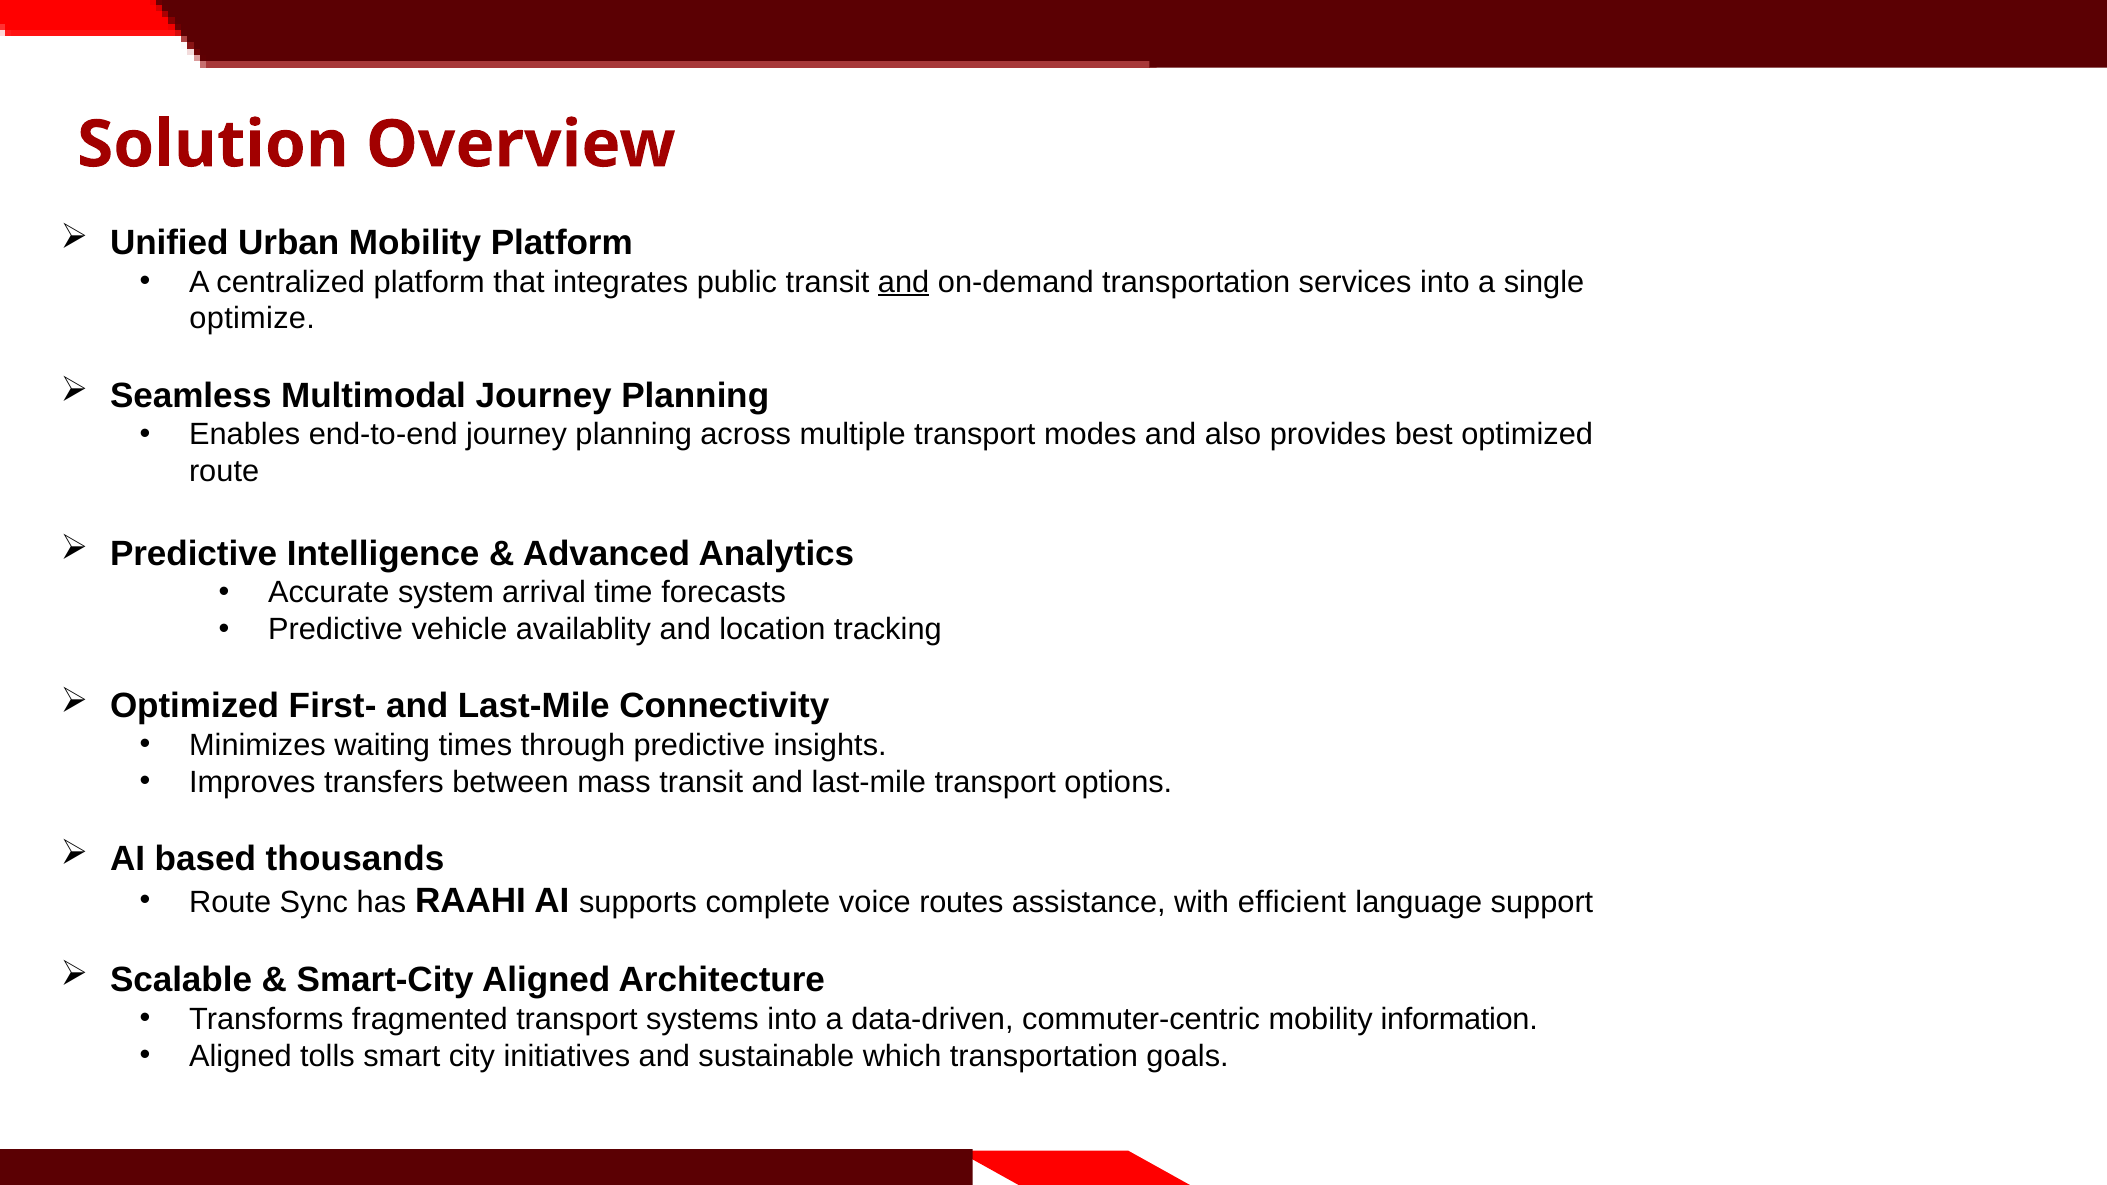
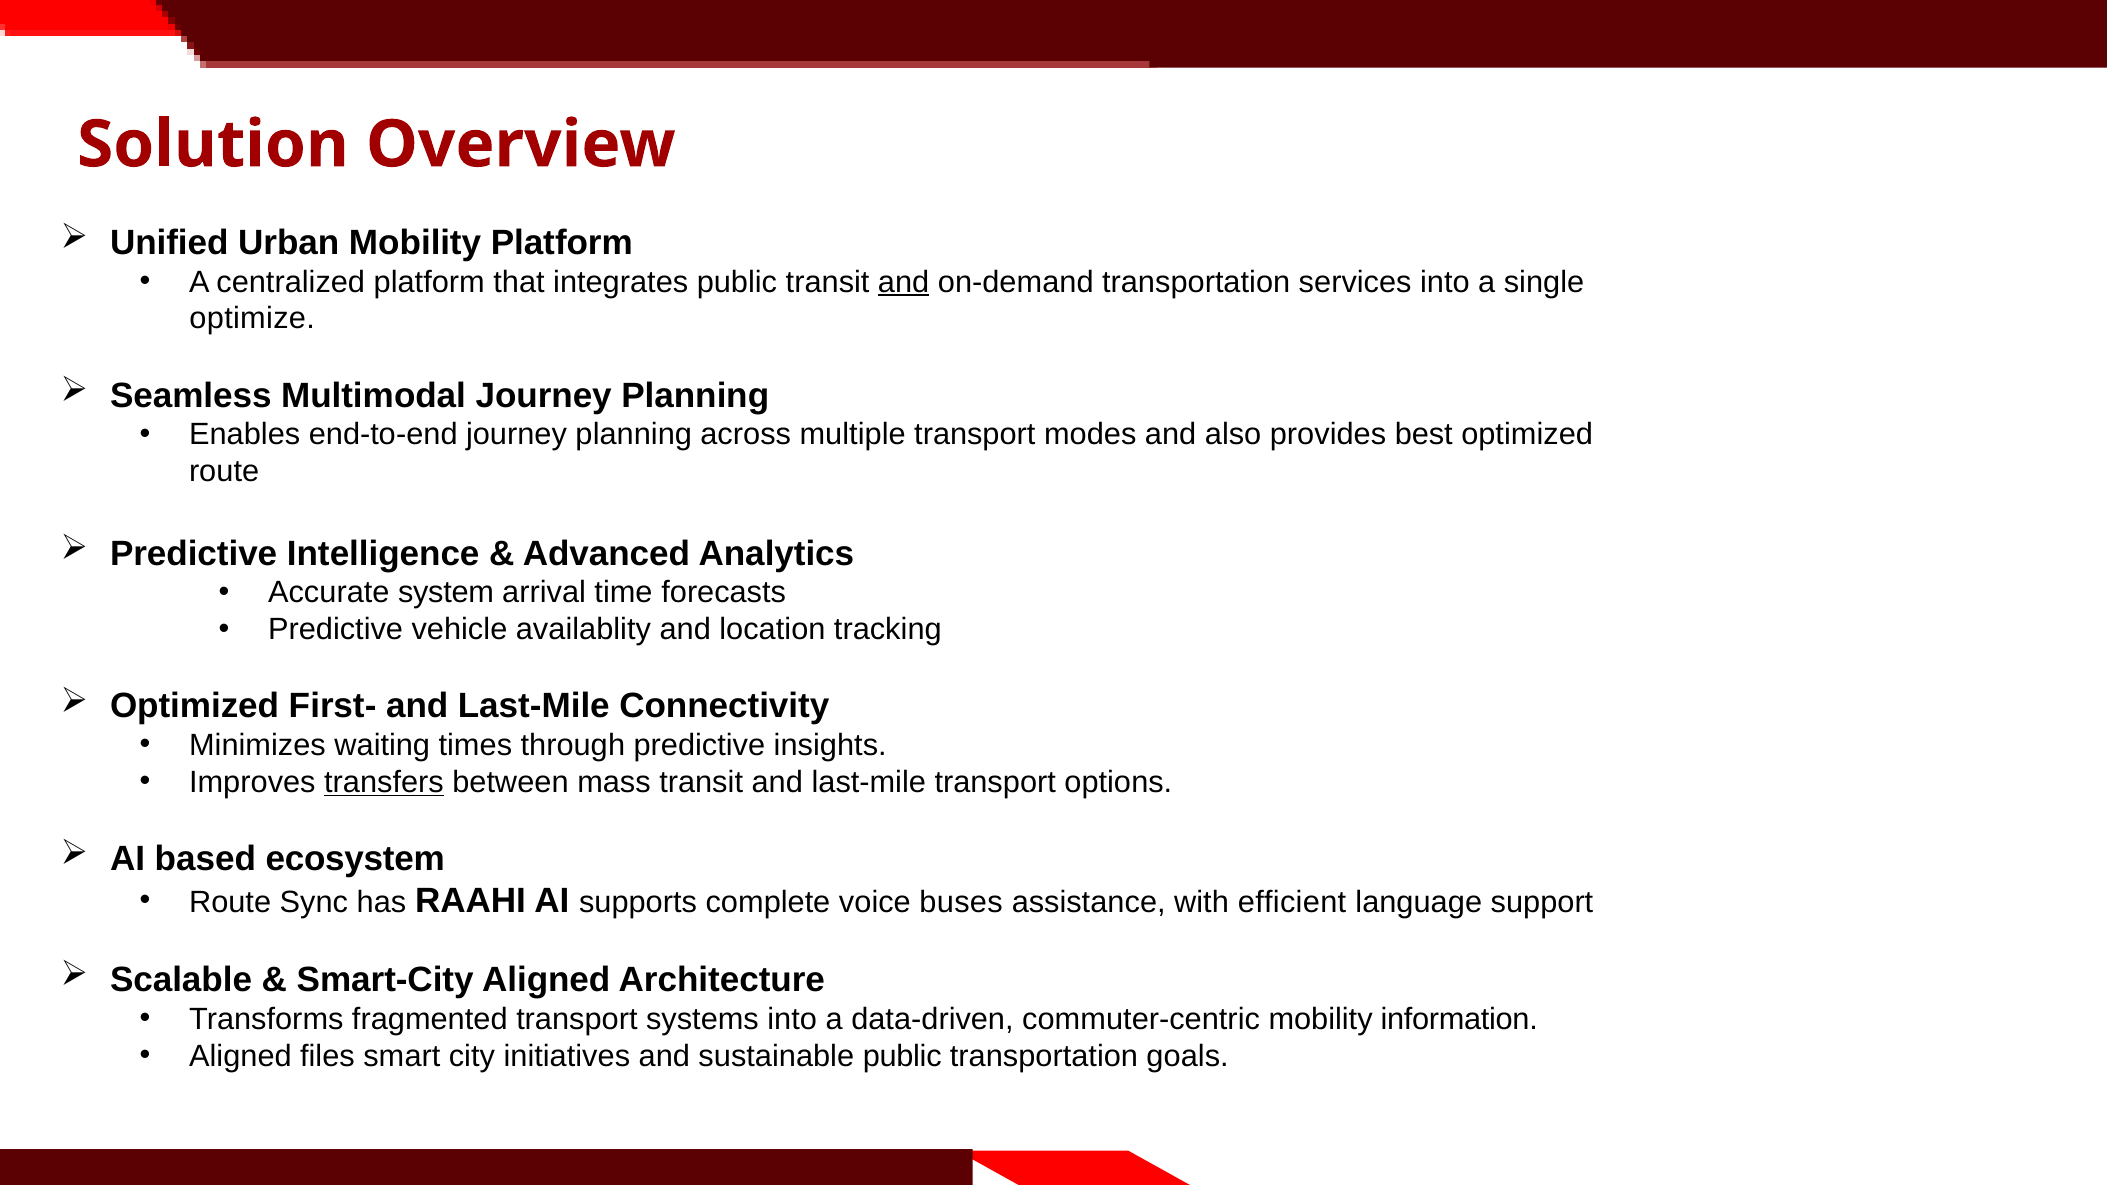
transfers underline: none -> present (384, 782)
thousands: thousands -> ecosystem (355, 859)
routes: routes -> buses (961, 903)
tolls: tolls -> files (327, 1056)
sustainable which: which -> public (902, 1056)
